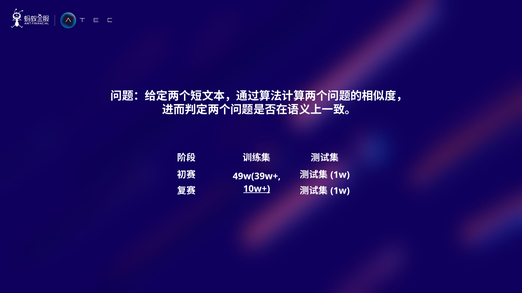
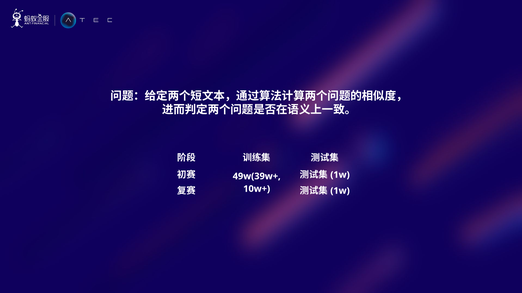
10w+ underline: present -> none (257, 189)
